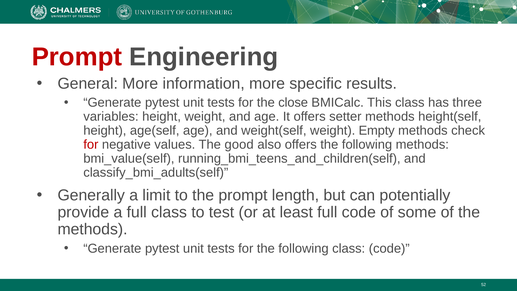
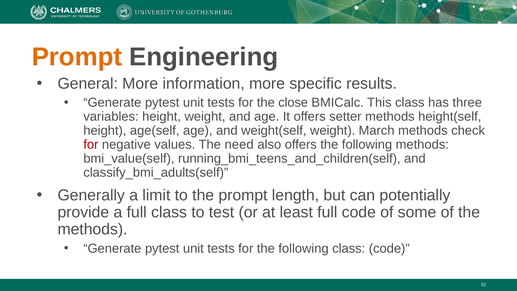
Prompt colour: red -> orange (77, 57)
Empty: Empty -> March (377, 131)
good: good -> need (239, 145)
